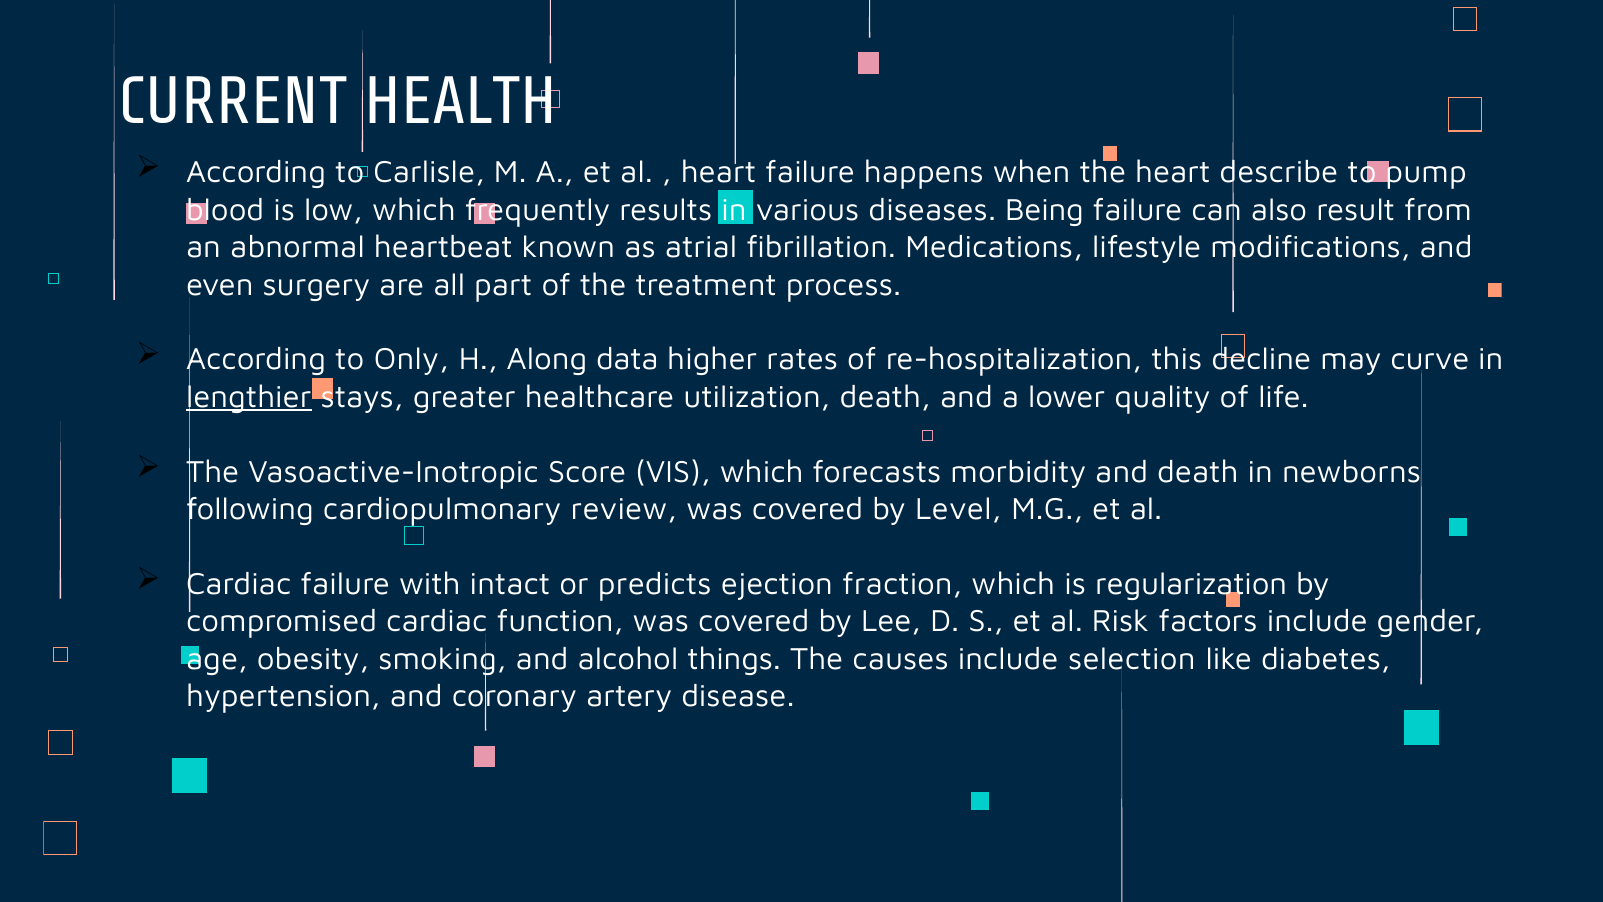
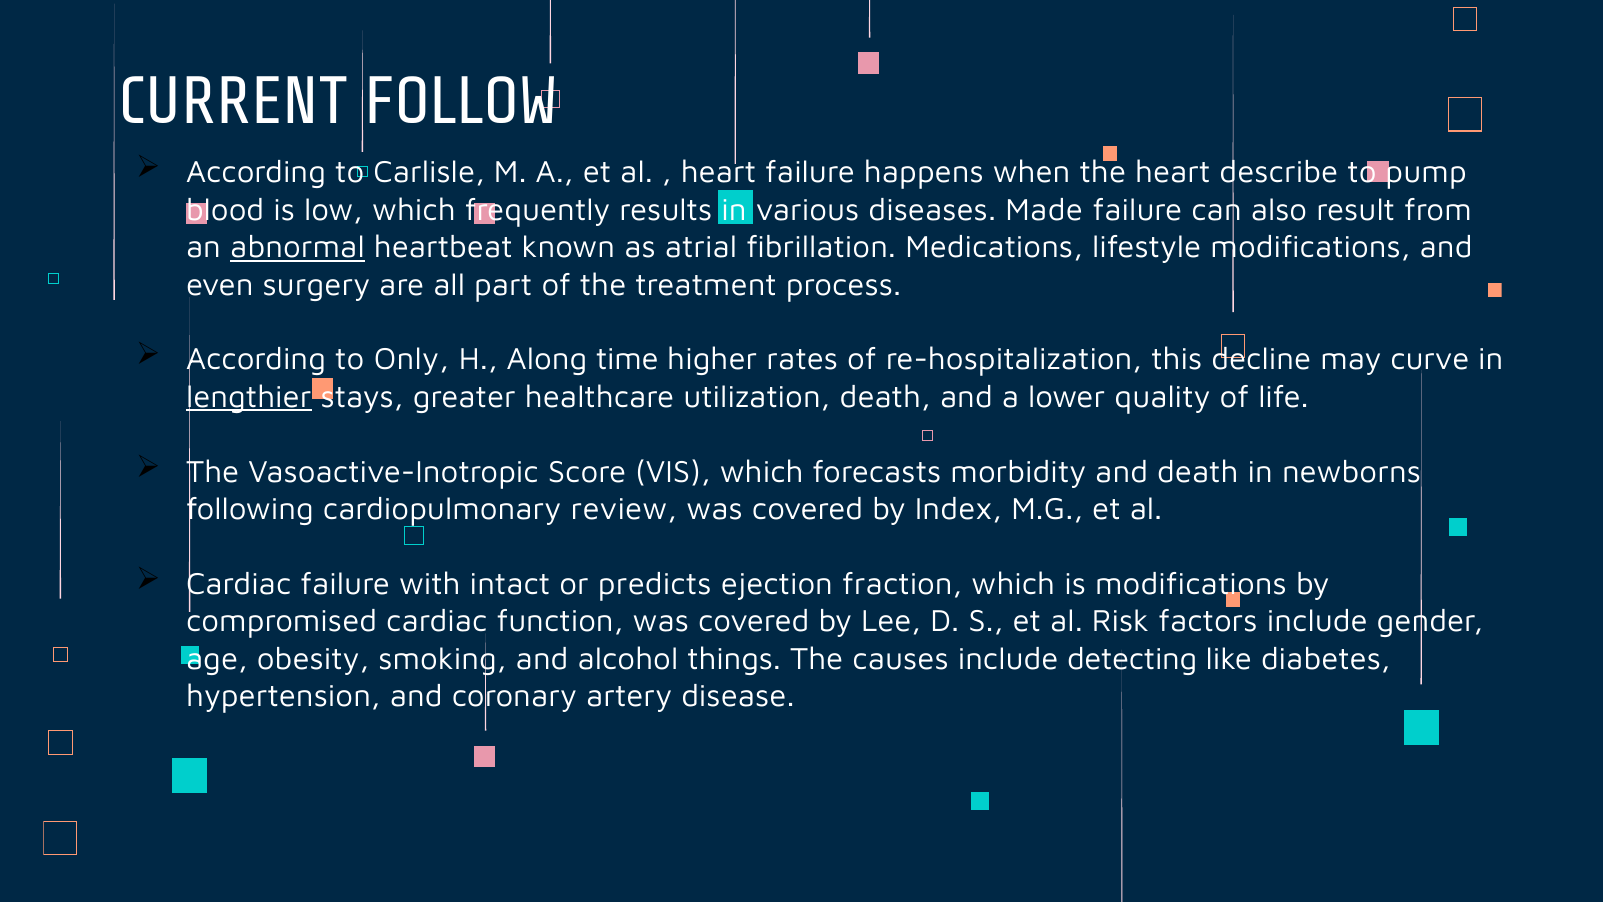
HEALTH: HEALTH -> FOLLOW (461, 101)
Being: Being -> Made (1044, 210)
abnormal underline: none -> present (297, 247)
data: data -> time (627, 359)
Level: Level -> Index (958, 509)
is regularization: regularization -> modifications (1191, 584)
selection: selection -> detecting (1132, 659)
